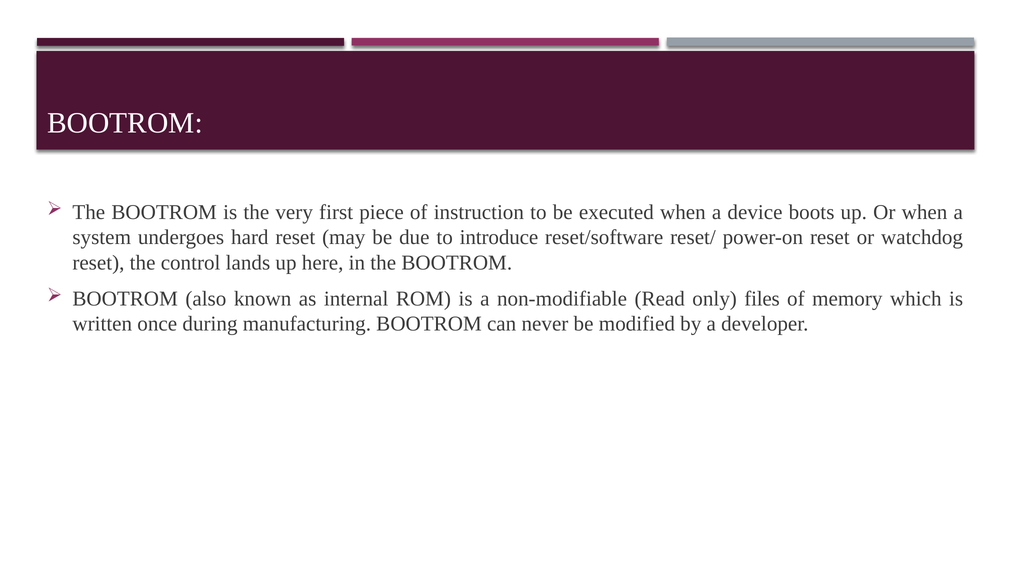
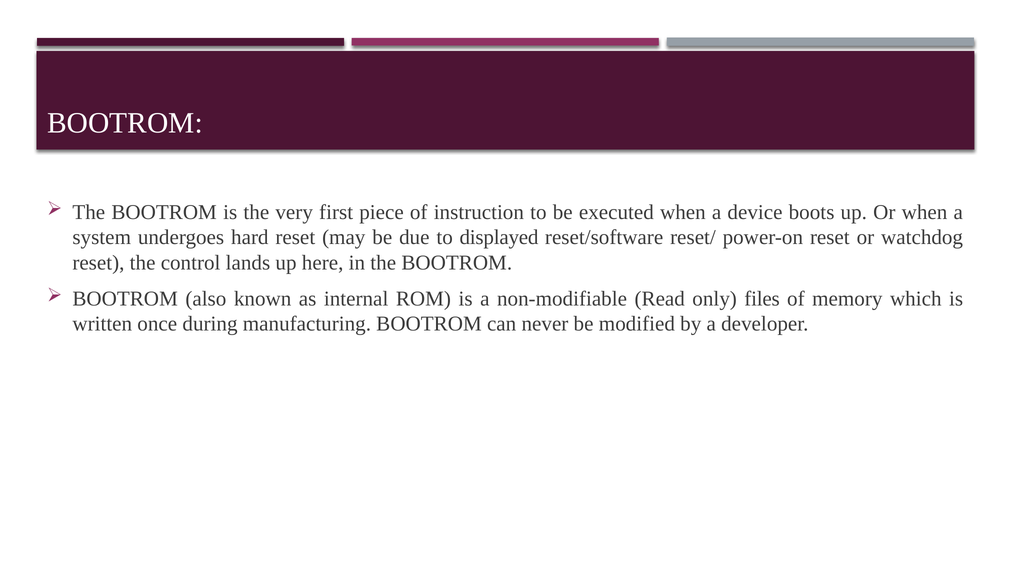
introduce: introduce -> displayed (499, 237)
